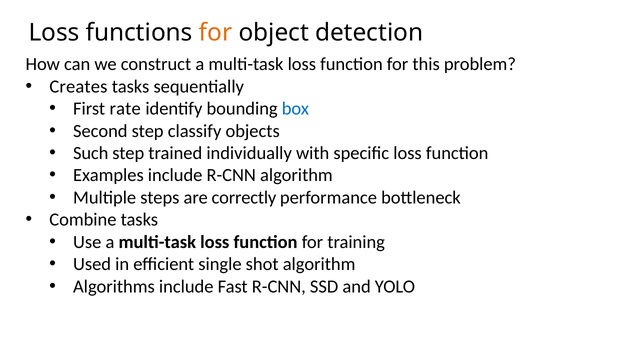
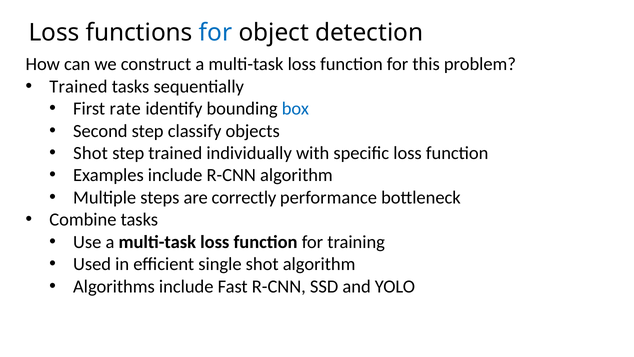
for colour: orange -> blue (216, 33)
Creates: Creates -> Trained (78, 86)
Such: Such -> Shot (91, 153)
